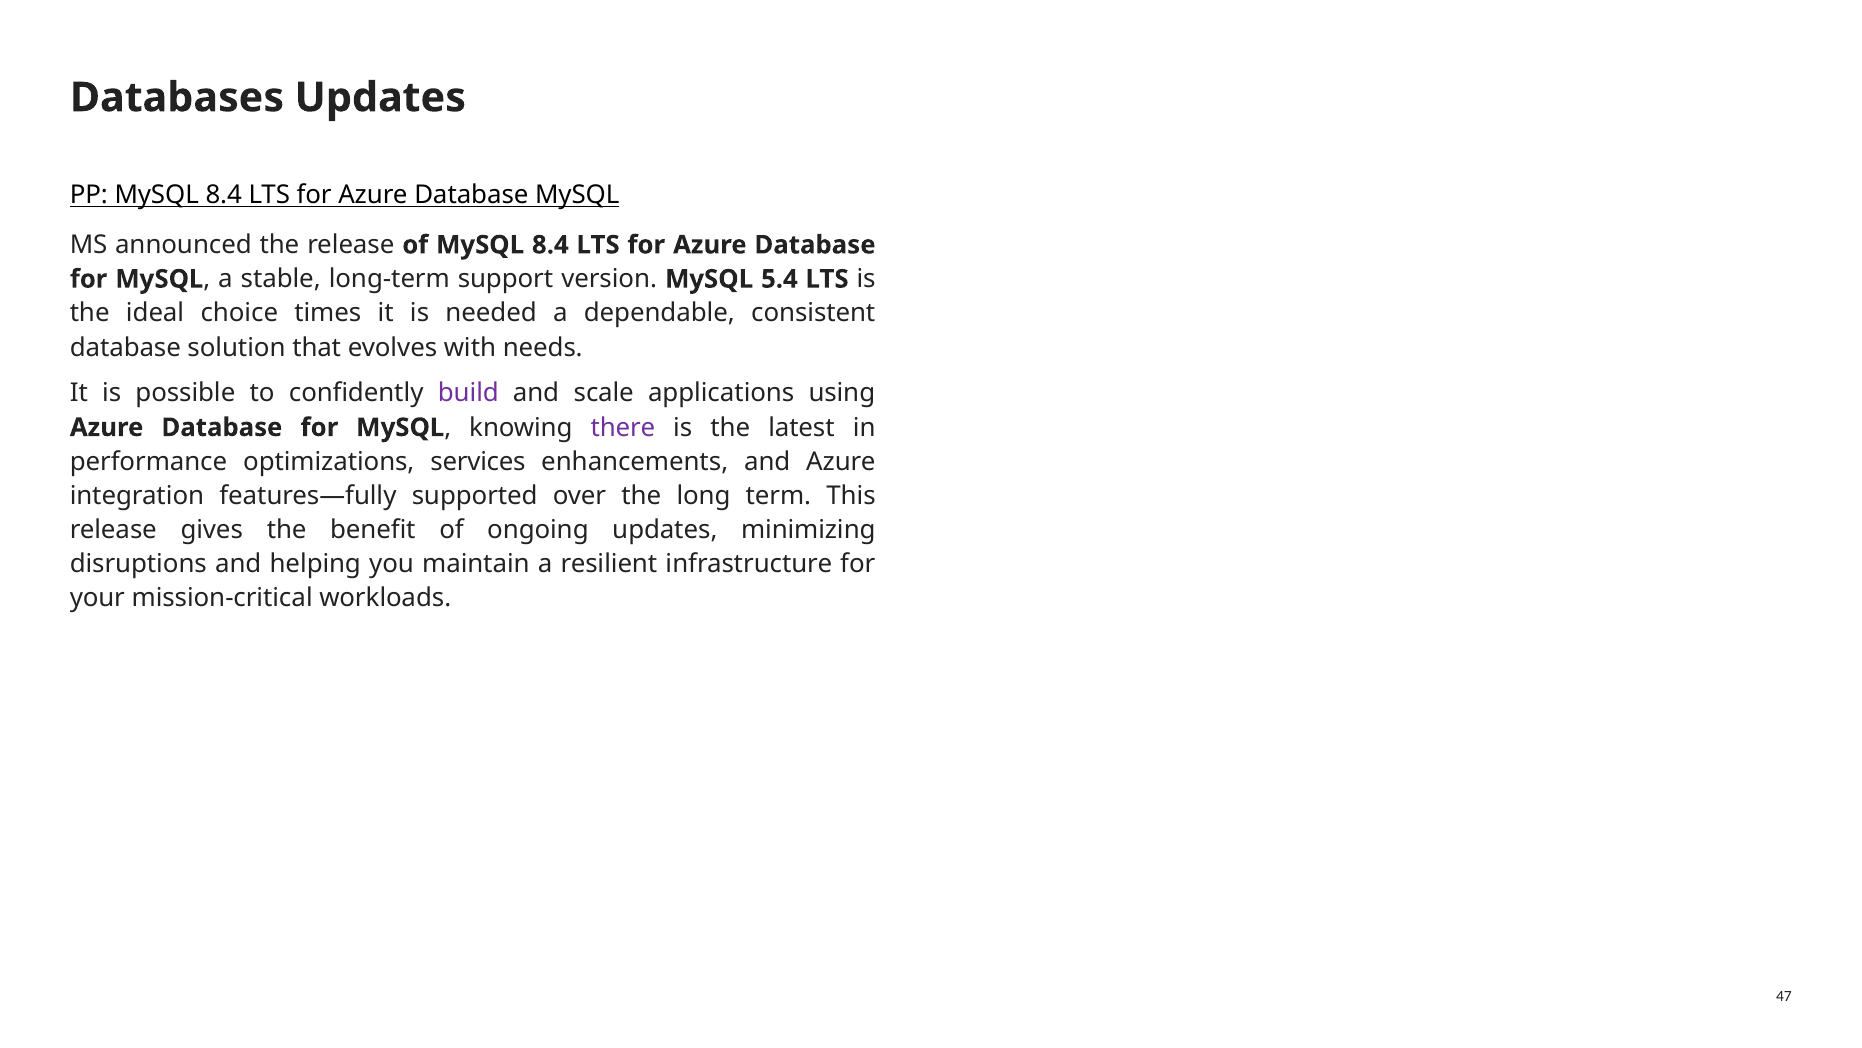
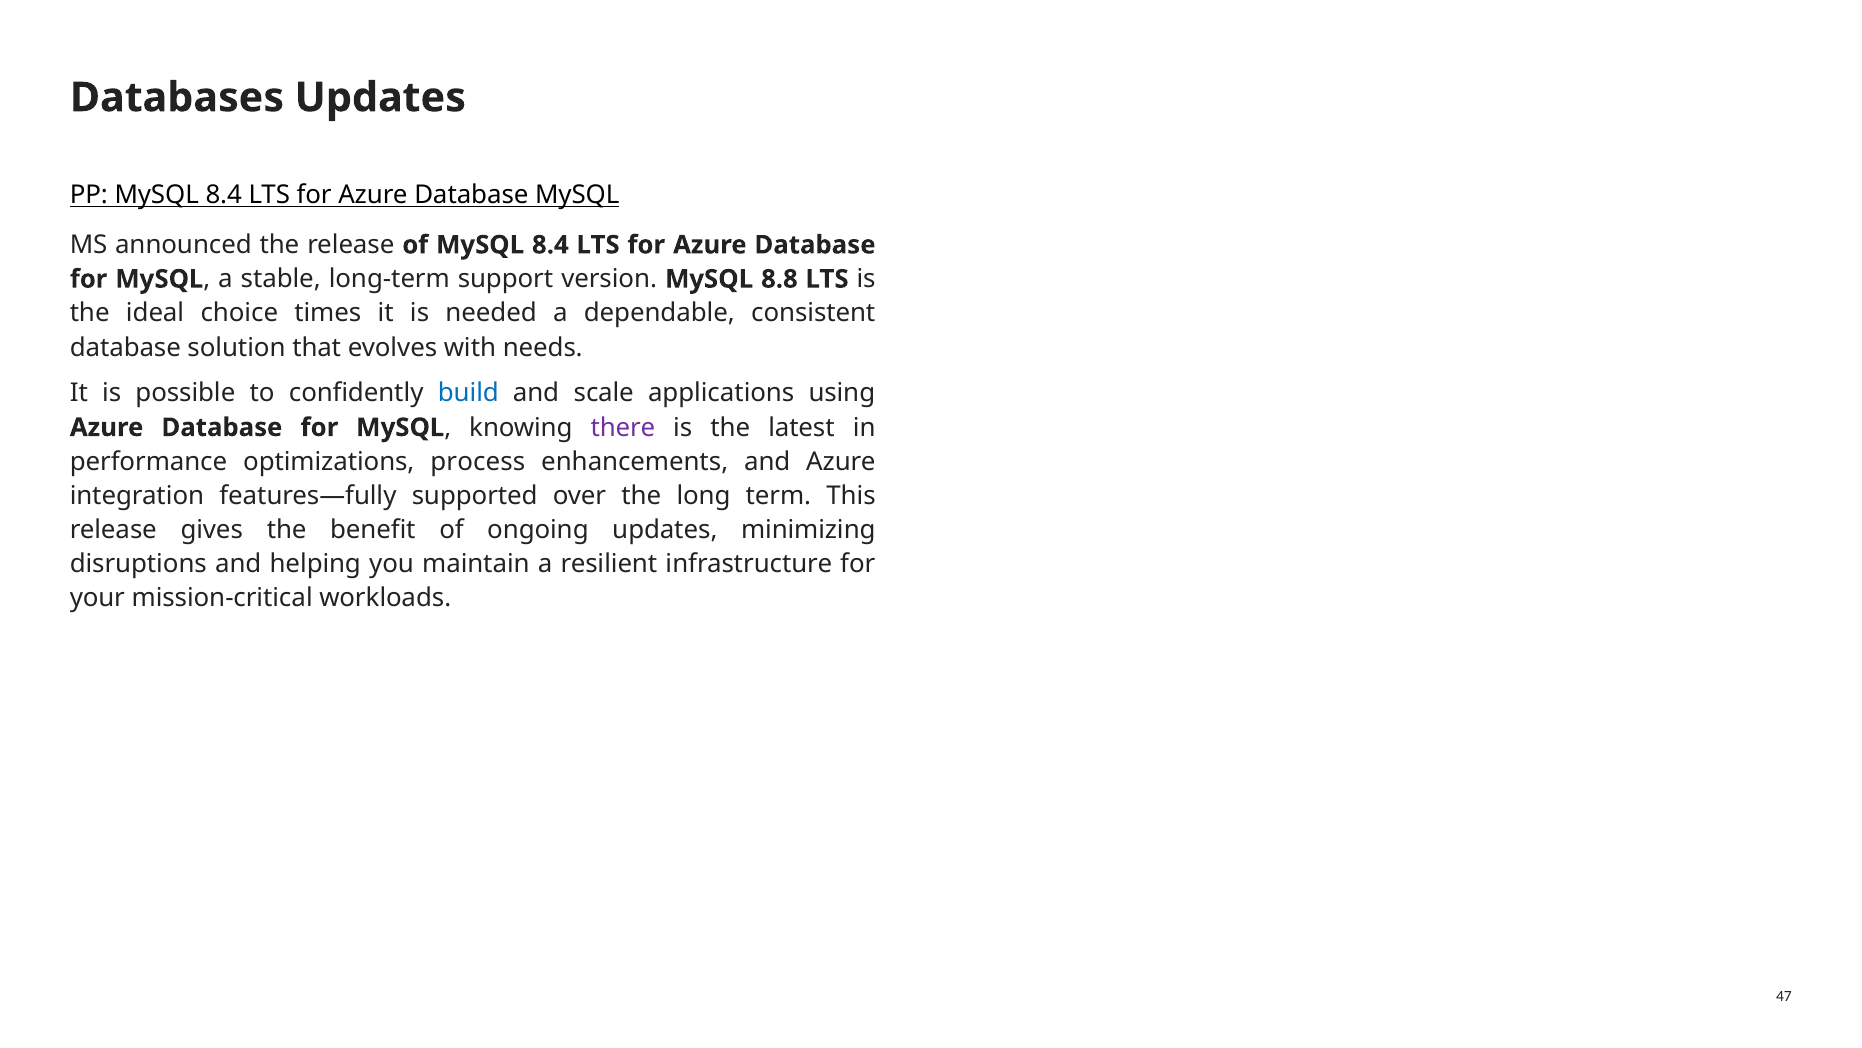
5.4: 5.4 -> 8.8 (779, 279)
build colour: purple -> blue (468, 393)
services: services -> process (478, 461)
